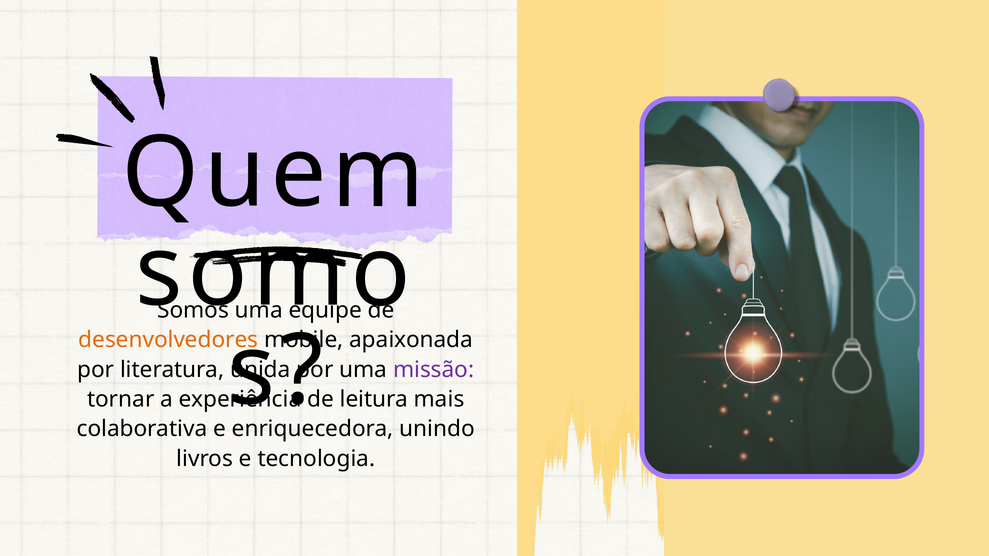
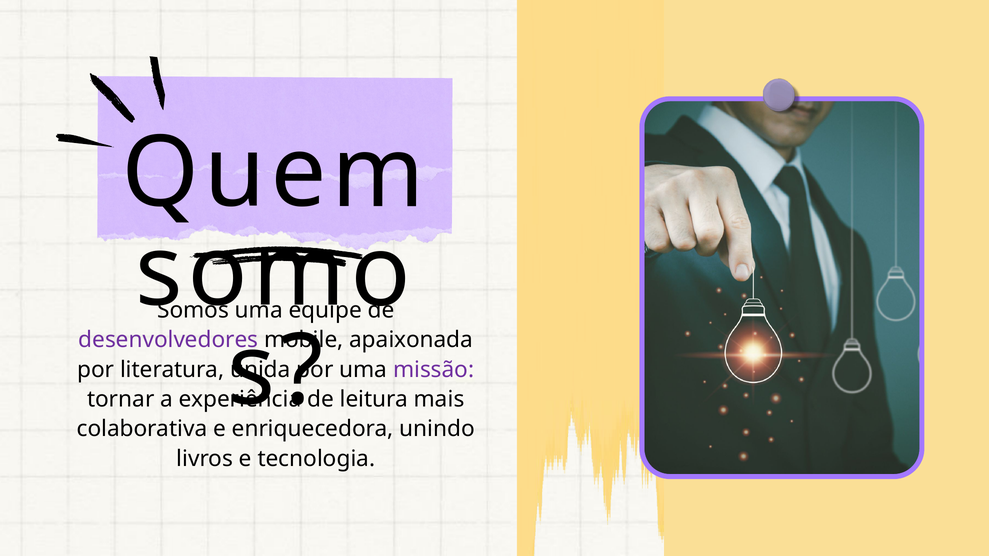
desenvolvedores colour: orange -> purple (168, 340)
